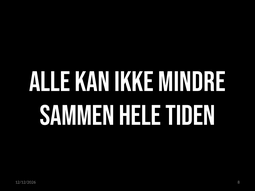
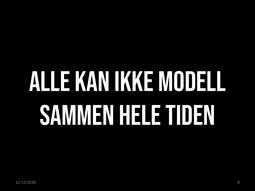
MINDRE: MINDRE -> MODELL (192, 82)
